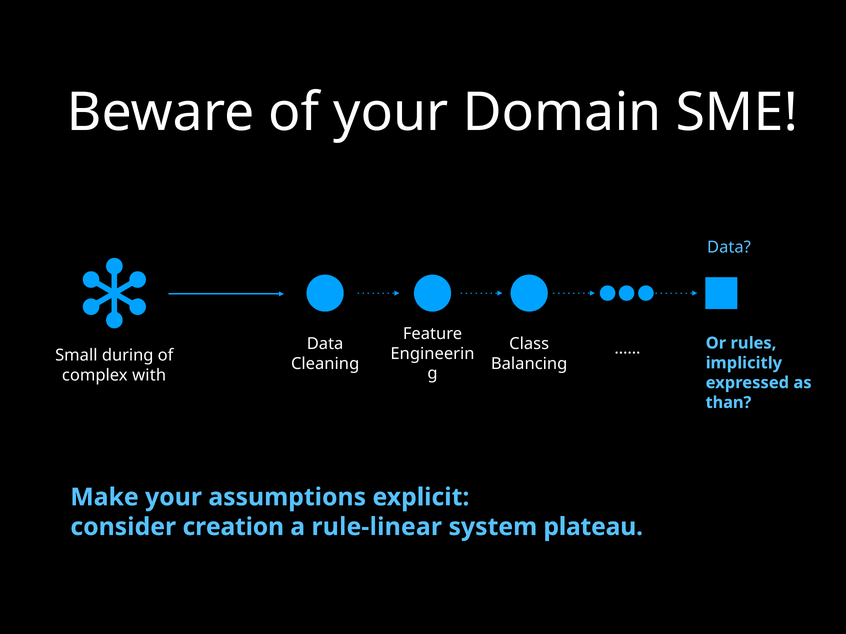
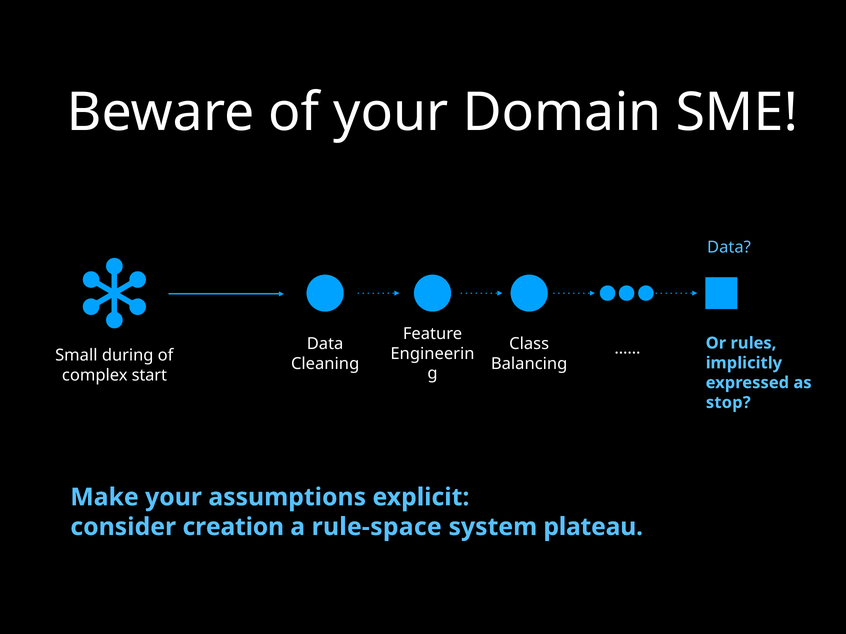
with: with -> start (149, 375)
than: than -> stop (728, 403)
rule-linear: rule-linear -> rule-space (377, 527)
